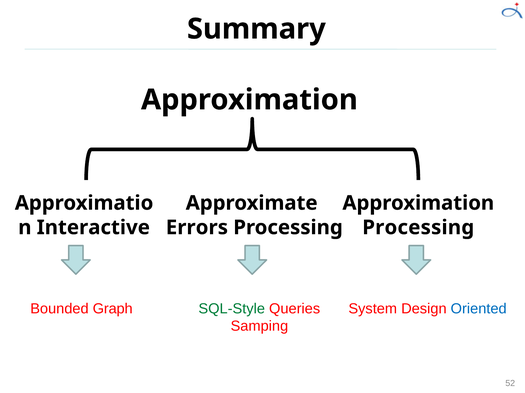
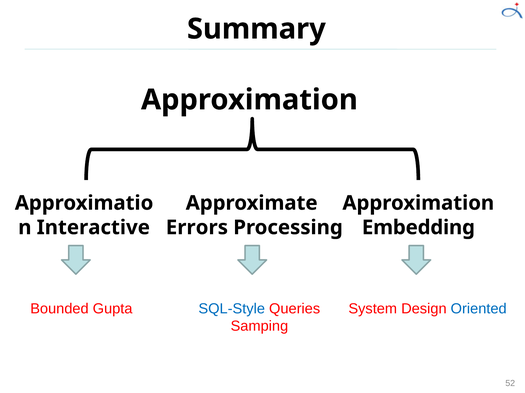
Processing: Processing -> Embedding (418, 228)
Graph: Graph -> Gupta (113, 309)
SQL-Style colour: green -> blue (232, 309)
